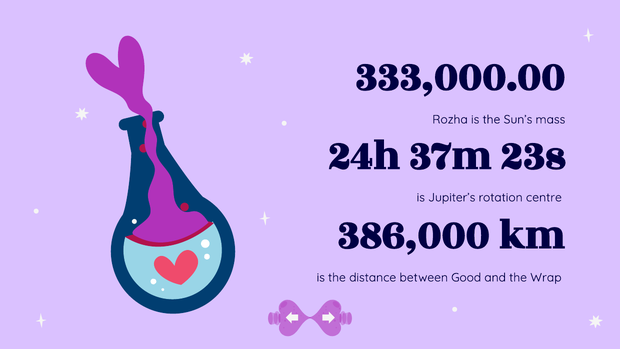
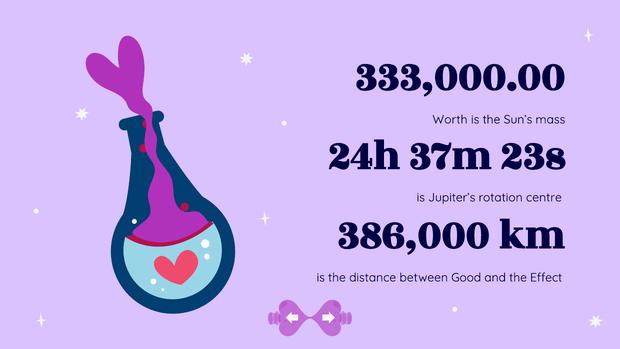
Rozha: Rozha -> Worth (450, 119)
Wrap: Wrap -> Effect (546, 277)
